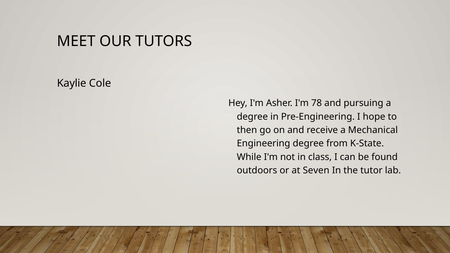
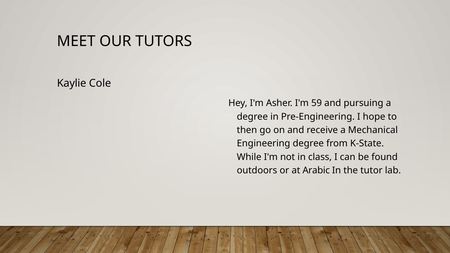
78: 78 -> 59 (317, 103)
Seven: Seven -> Arabic (316, 171)
